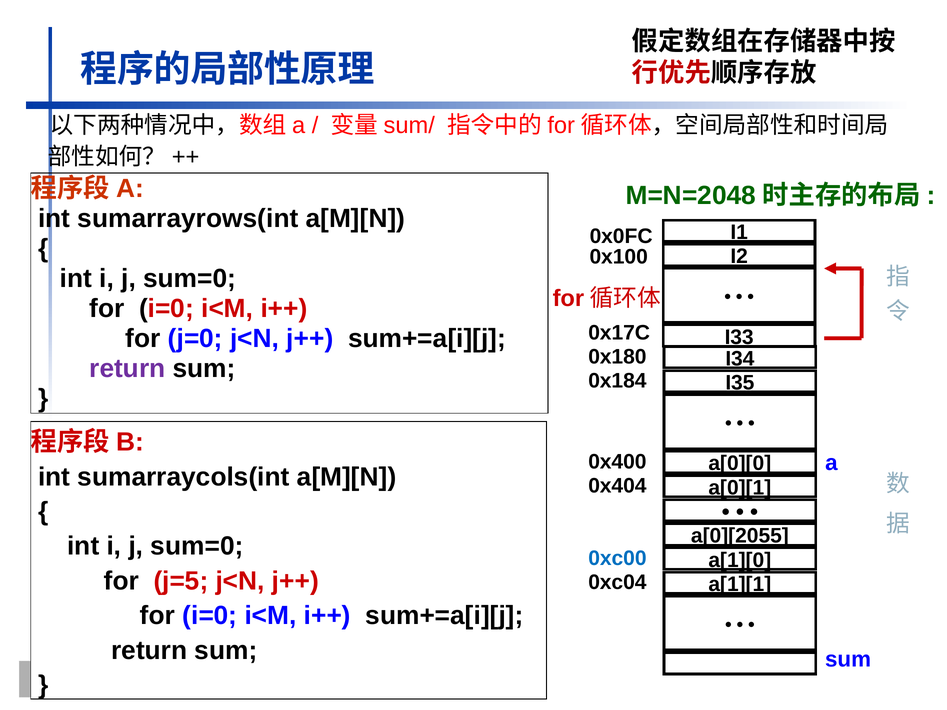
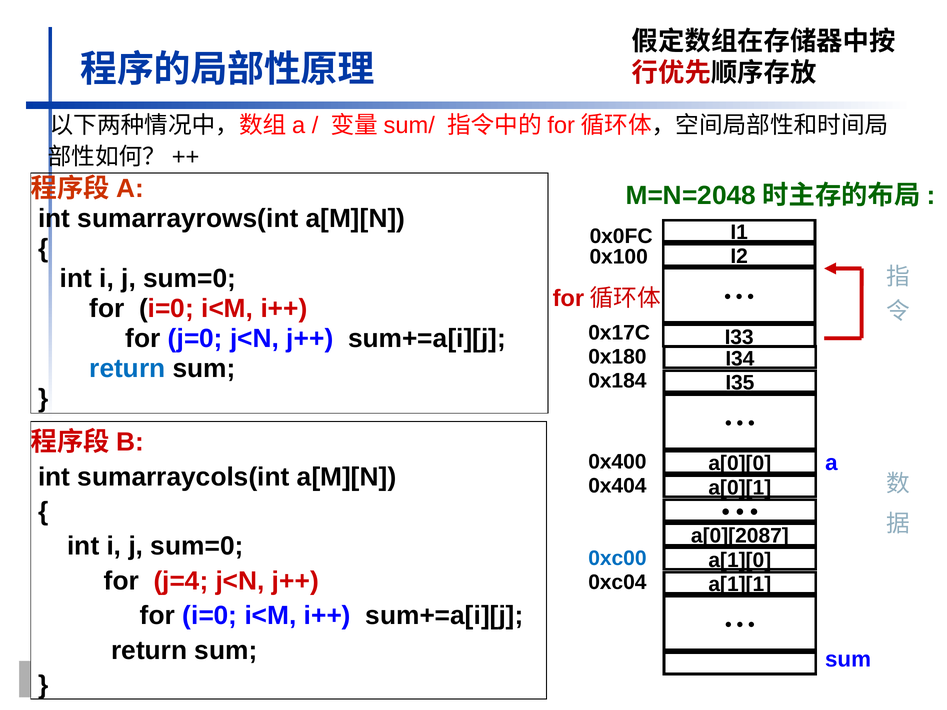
return colour: purple -> blue (127, 369)
a[0][2055: a[0][2055 -> a[0][2087 (740, 536)
j=5: j=5 -> j=4 (181, 581)
